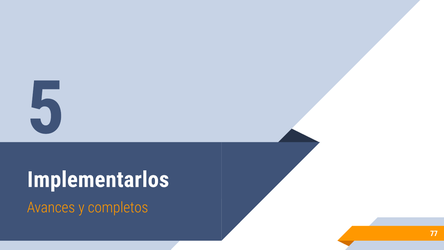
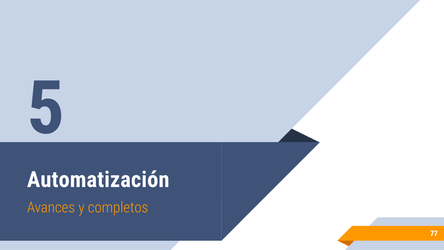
Implementarlos: Implementarlos -> Automatización (98, 180)
